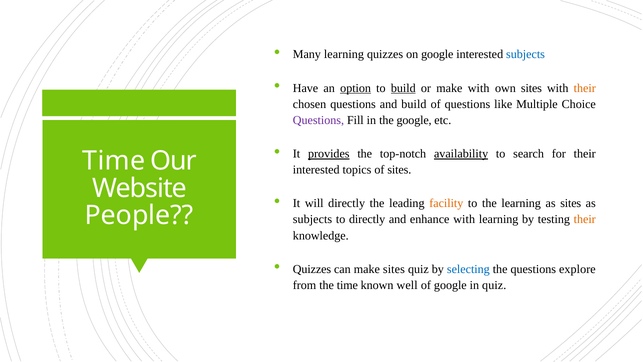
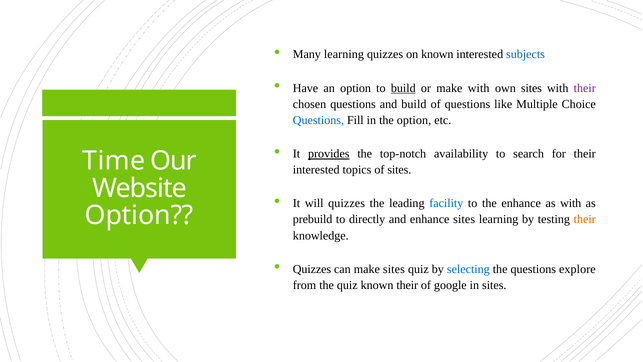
on google: google -> known (437, 54)
option underline: present -> none (356, 88)
their colour: orange -> purple (585, 88)
Questions colour: purple -> blue (318, 120)
the google: google -> option (414, 120)
availability underline: present -> none (461, 154)
will directly: directly -> quizzes (347, 203)
facility colour: orange -> blue (446, 203)
the learning: learning -> enhance (521, 203)
as sites: sites -> with (571, 203)
People: People -> Option (139, 215)
subjects: subjects -> prebuild (313, 219)
enhance with: with -> sites (464, 219)
the time: time -> quiz (347, 285)
known well: well -> their (407, 285)
in quiz: quiz -> sites (494, 285)
